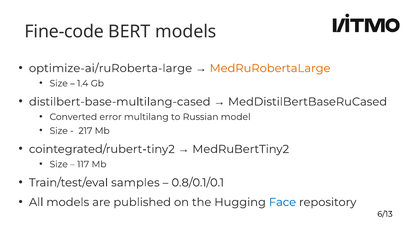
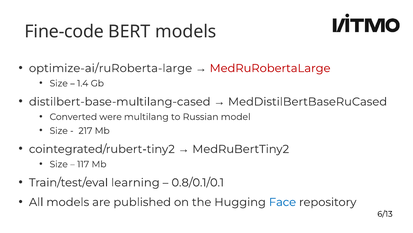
MedRuRobertaLarge colour: orange -> red (270, 68)
error: error -> were (111, 117)
samples: samples -> learning (135, 182)
